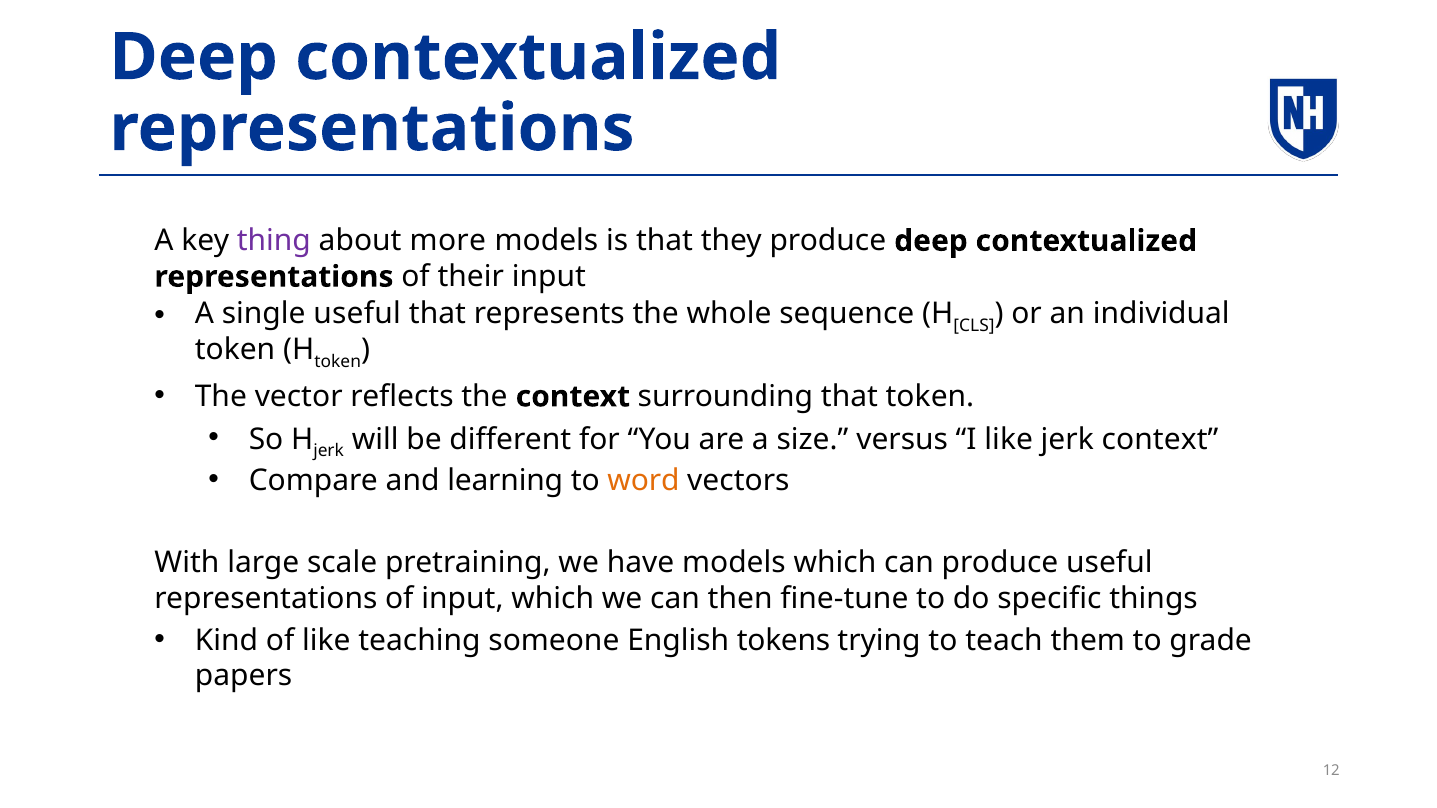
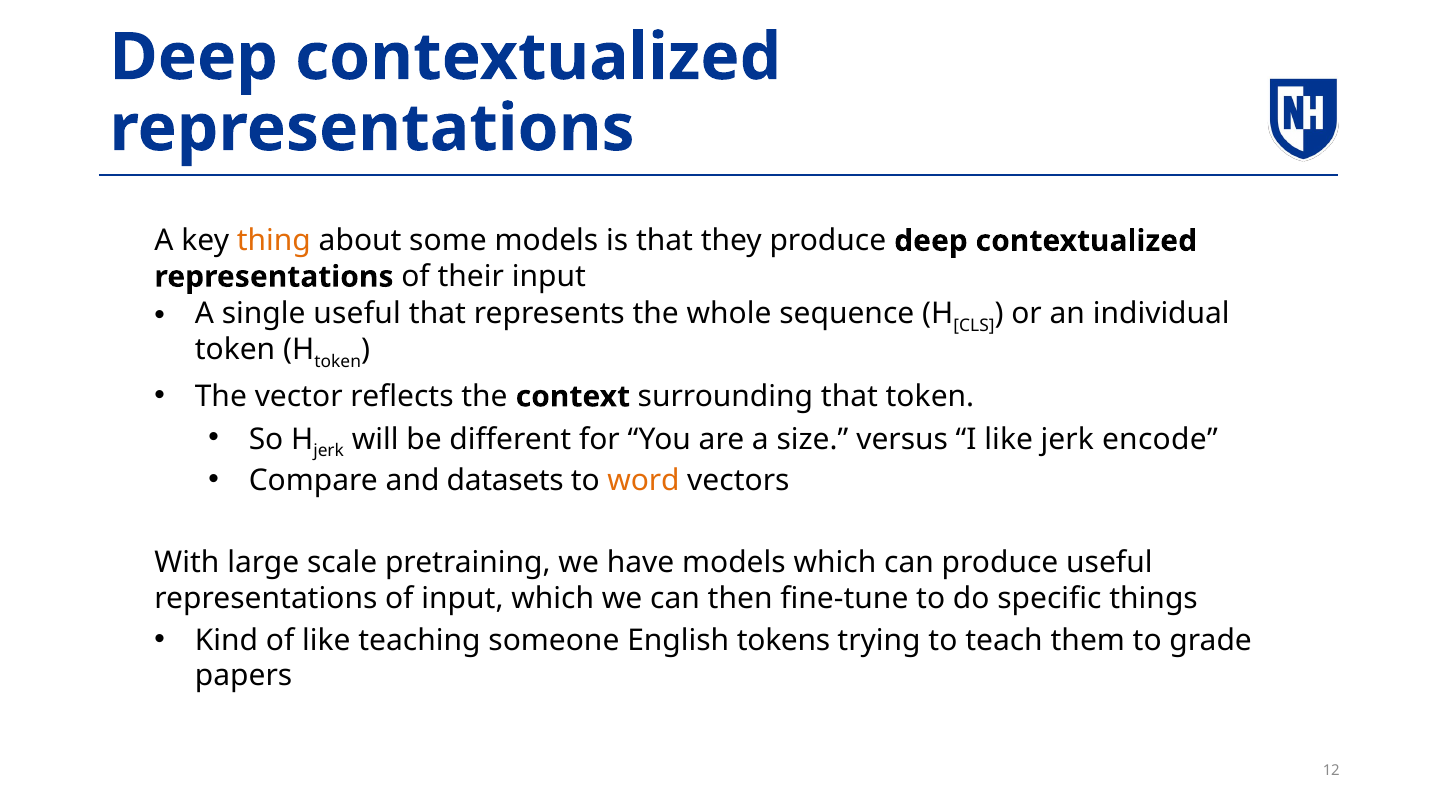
thing colour: purple -> orange (274, 241)
more: more -> some (448, 241)
jerk context: context -> encode (1160, 440)
learning: learning -> datasets (505, 480)
